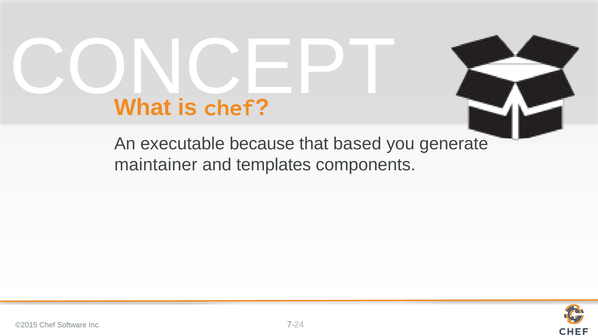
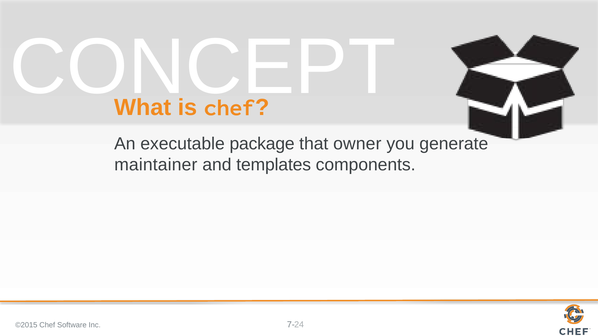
because: because -> package (262, 144)
based: based -> owner (357, 144)
